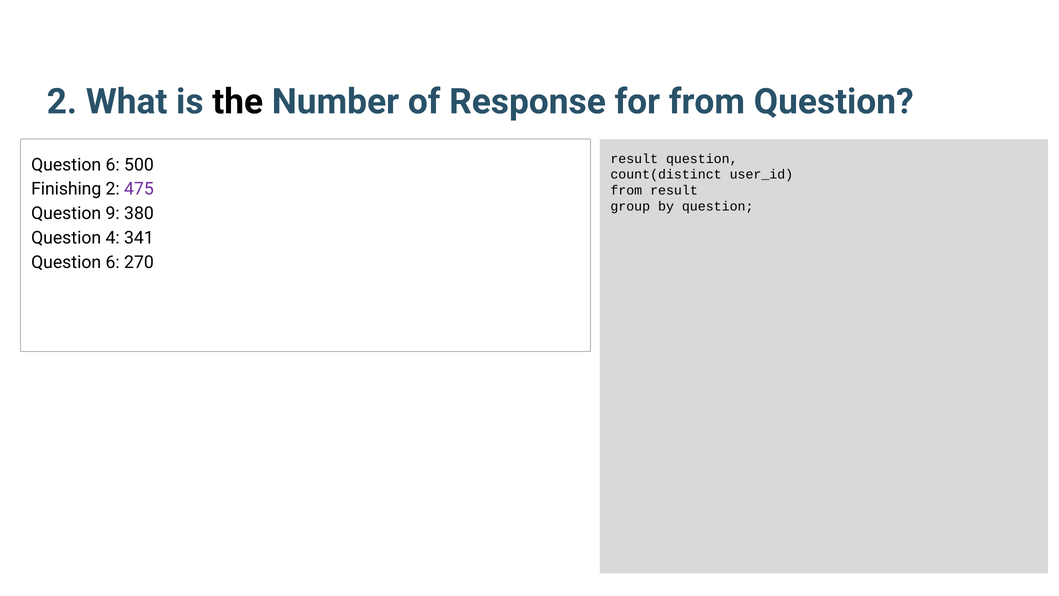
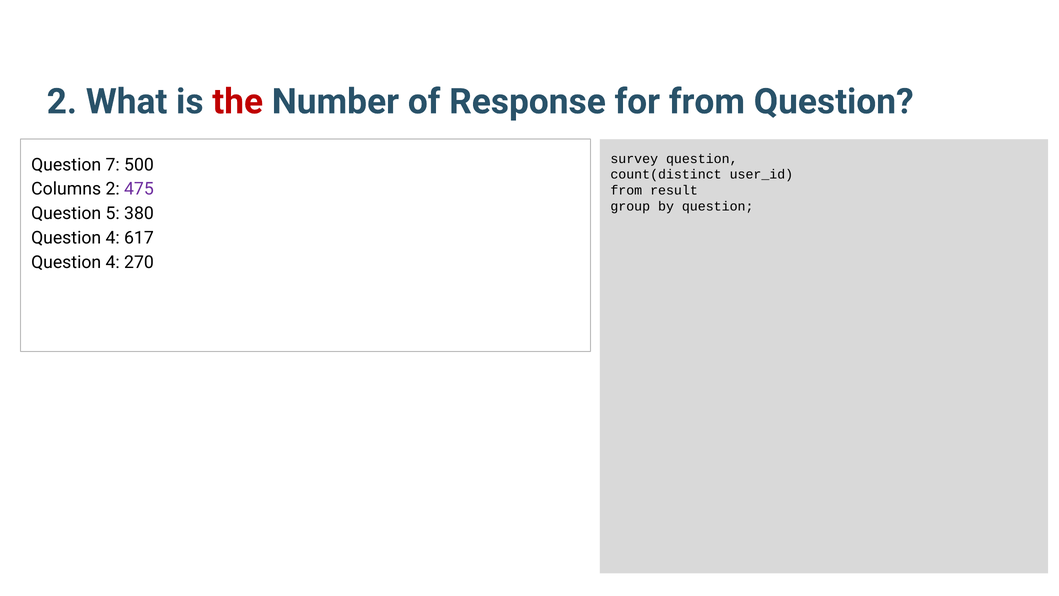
the colour: black -> red (238, 102)
result: result -> survey (634, 159)
6: 6 -> 7 (113, 165)
Finishing: Finishing -> Columns (66, 189)
9: 9 -> 5 (113, 213)
341: 341 -> 617 (139, 238)
6: 6 -> 4 (113, 262)
